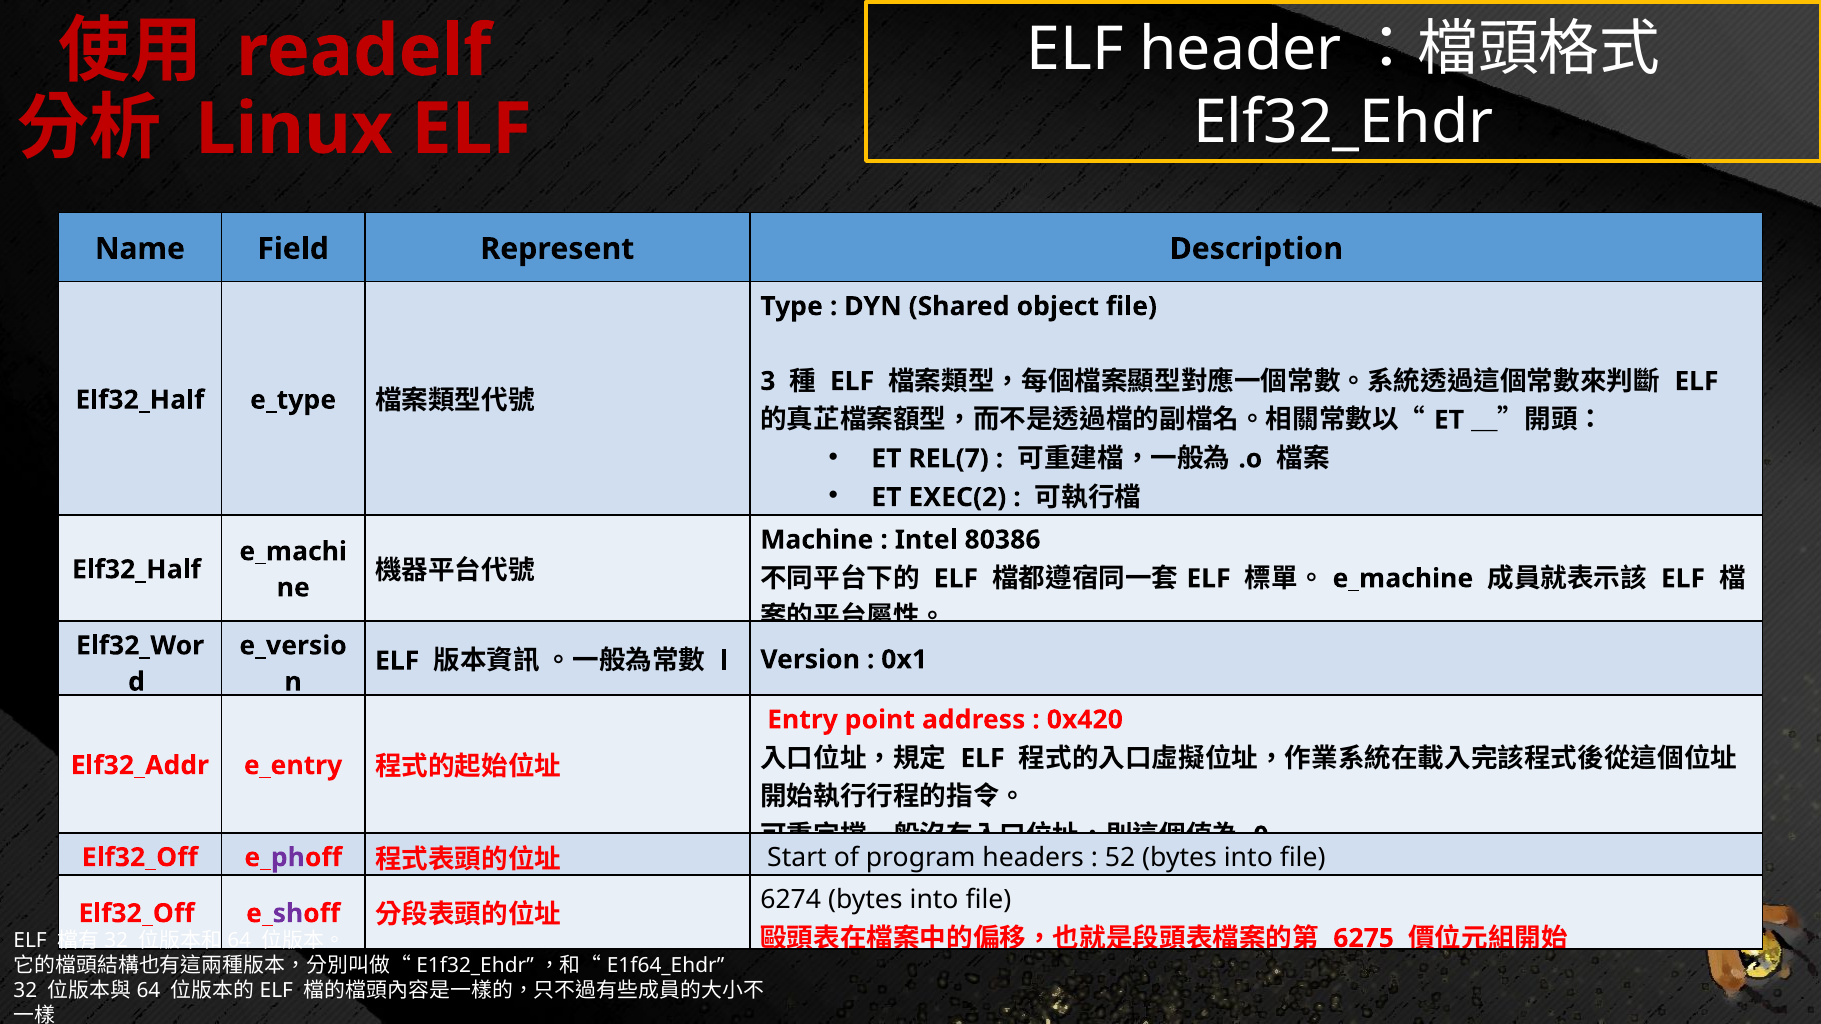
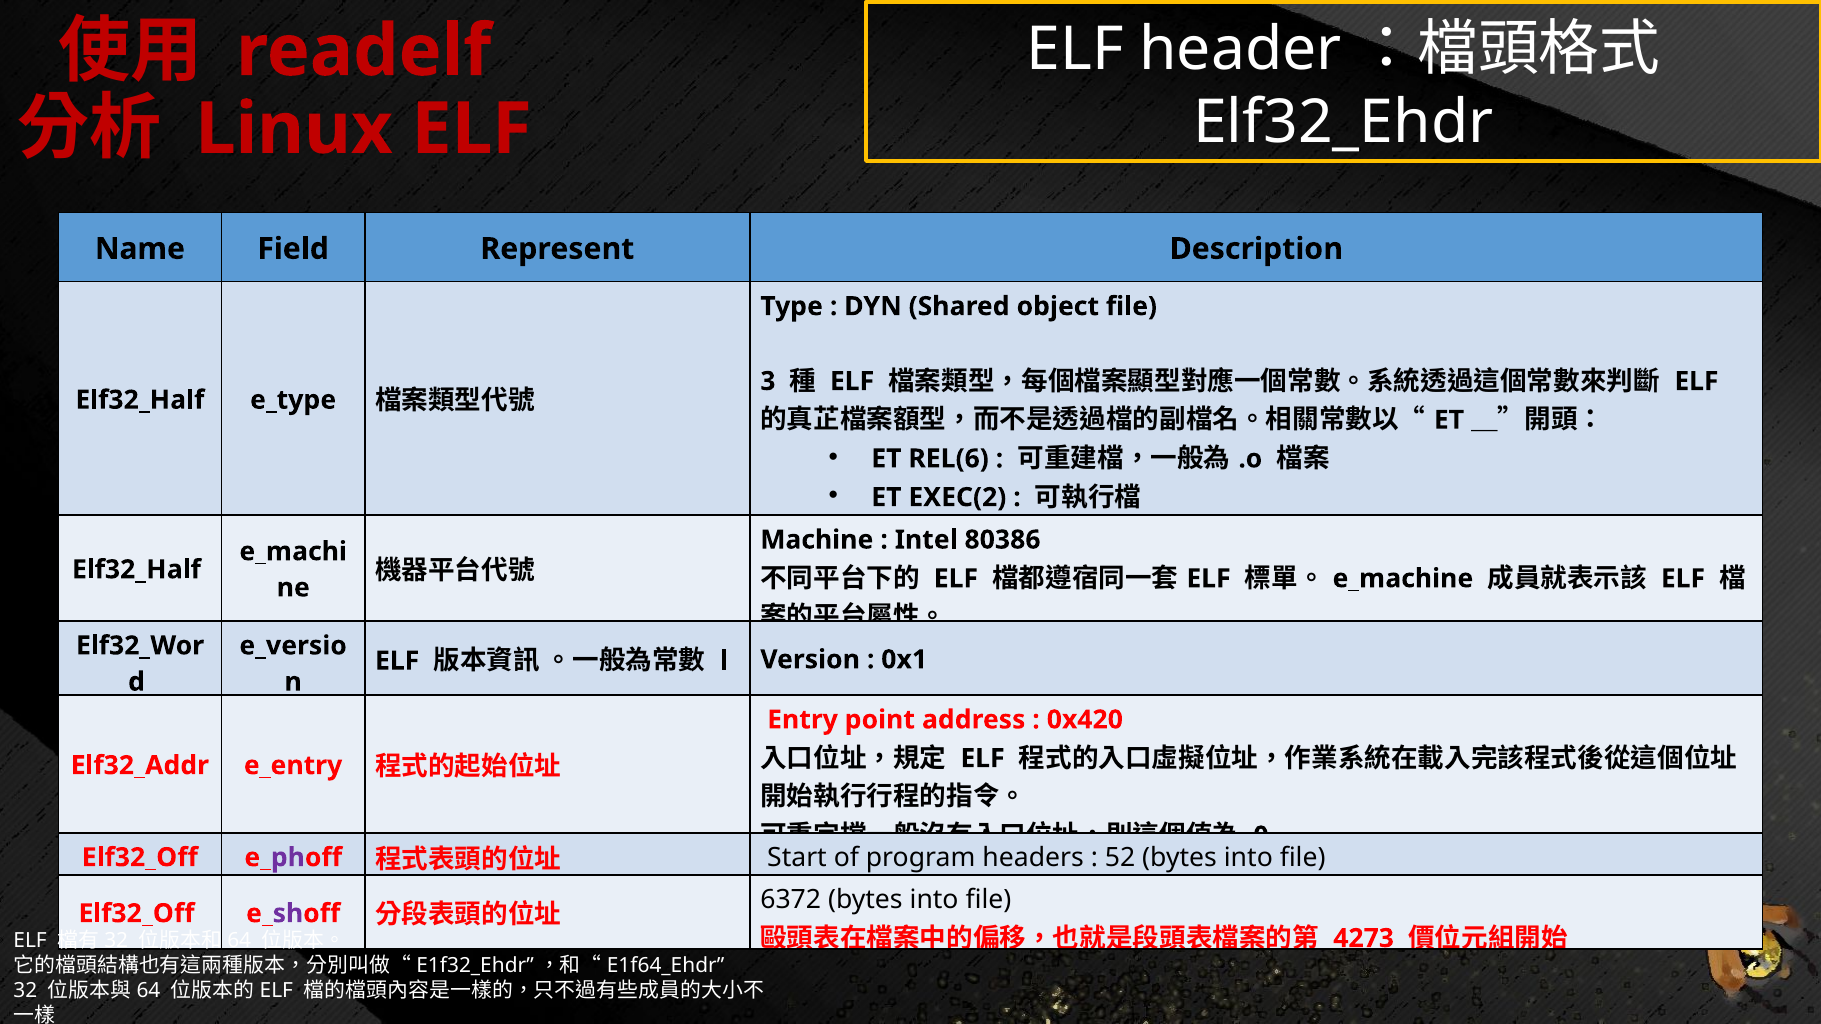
REL(7: REL(7 -> REL(6 (949, 459)
6274: 6274 -> 6372 (791, 900)
6275: 6275 -> 4273 (1364, 939)
